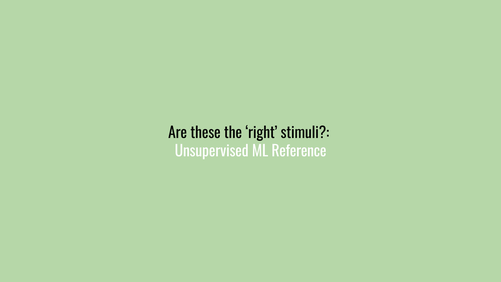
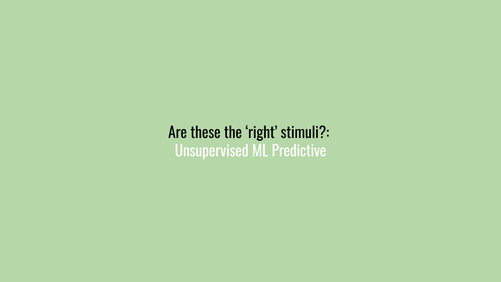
Reference: Reference -> Predictive (299, 151)
